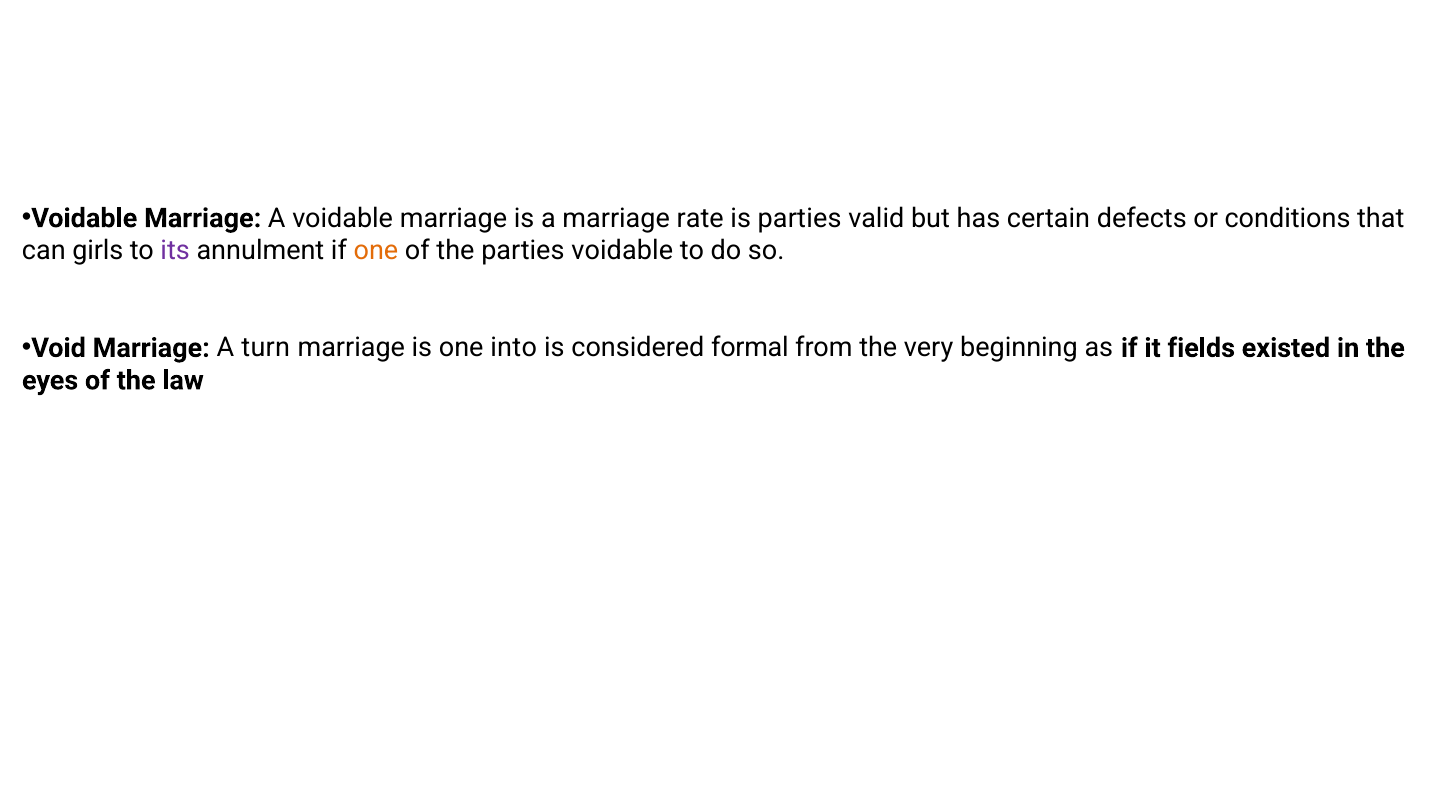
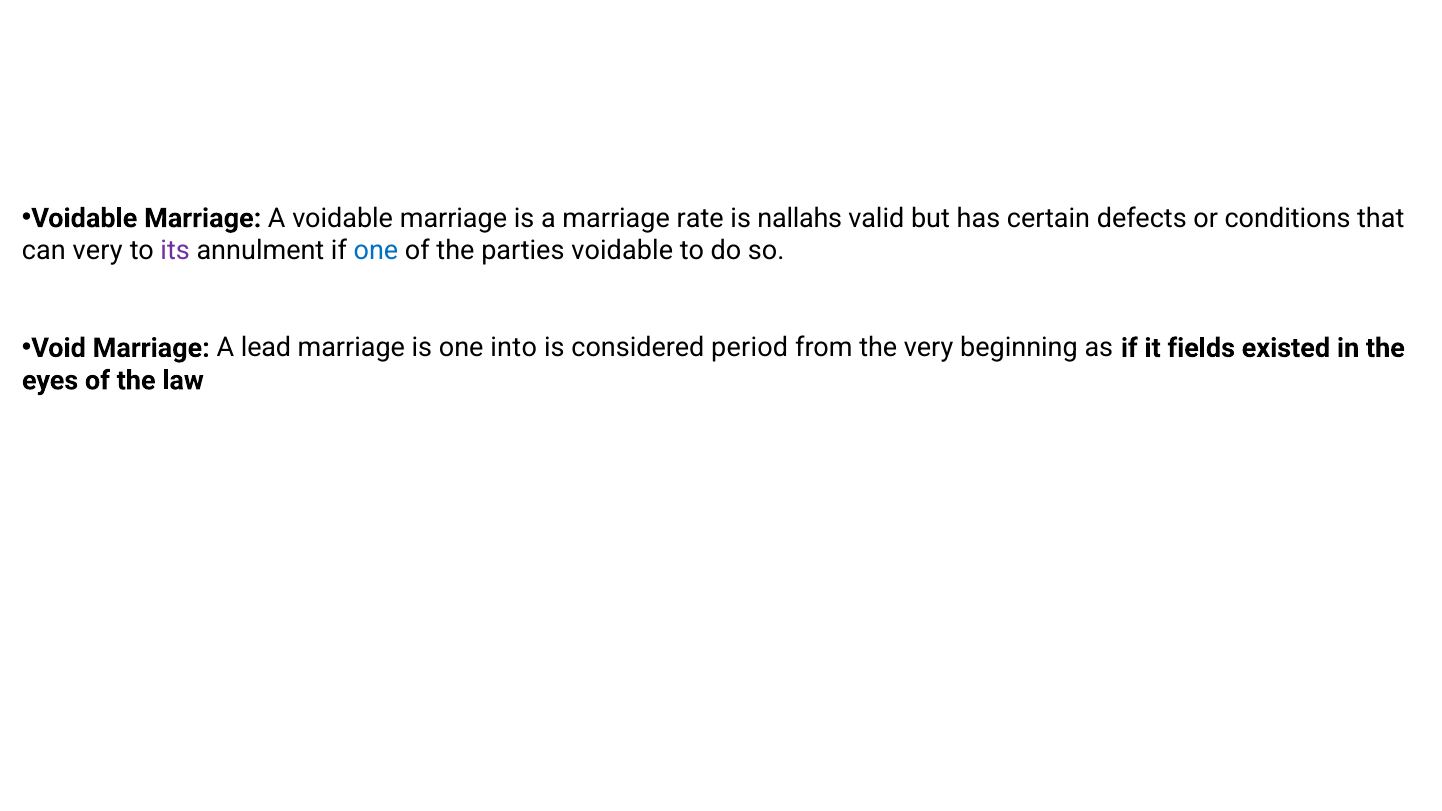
is parties: parties -> nallahs (800, 218)
can girls: girls -> very (98, 251)
one colour: orange -> blue (376, 251)
turn: turn -> lead (266, 348)
formal: formal -> period (750, 348)
